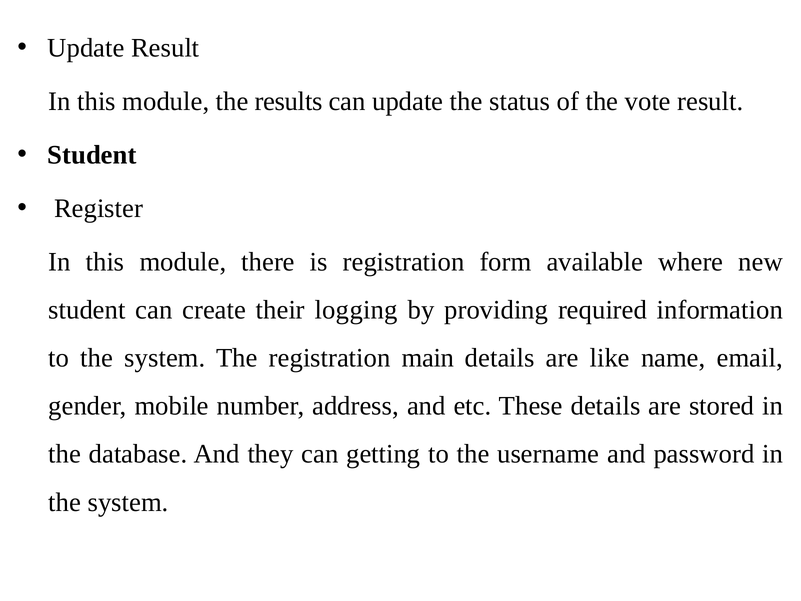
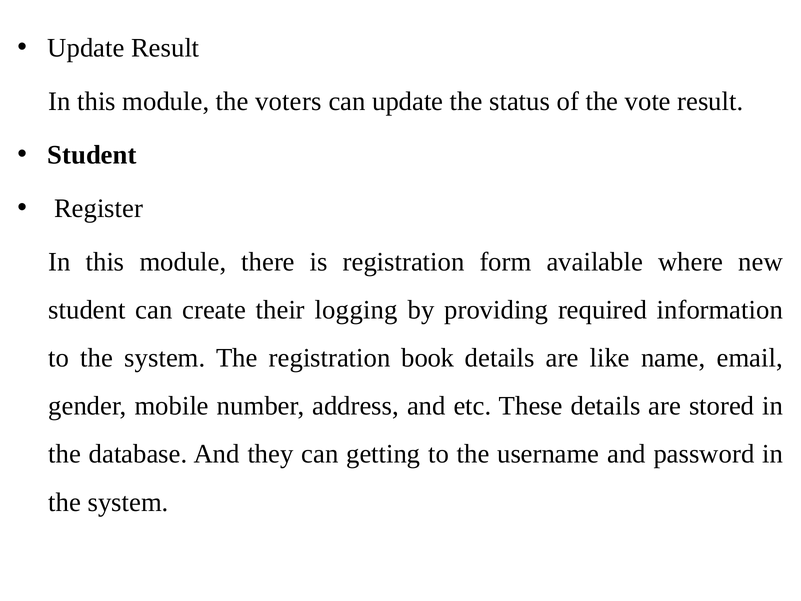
results: results -> voters (288, 102)
main: main -> book (428, 358)
